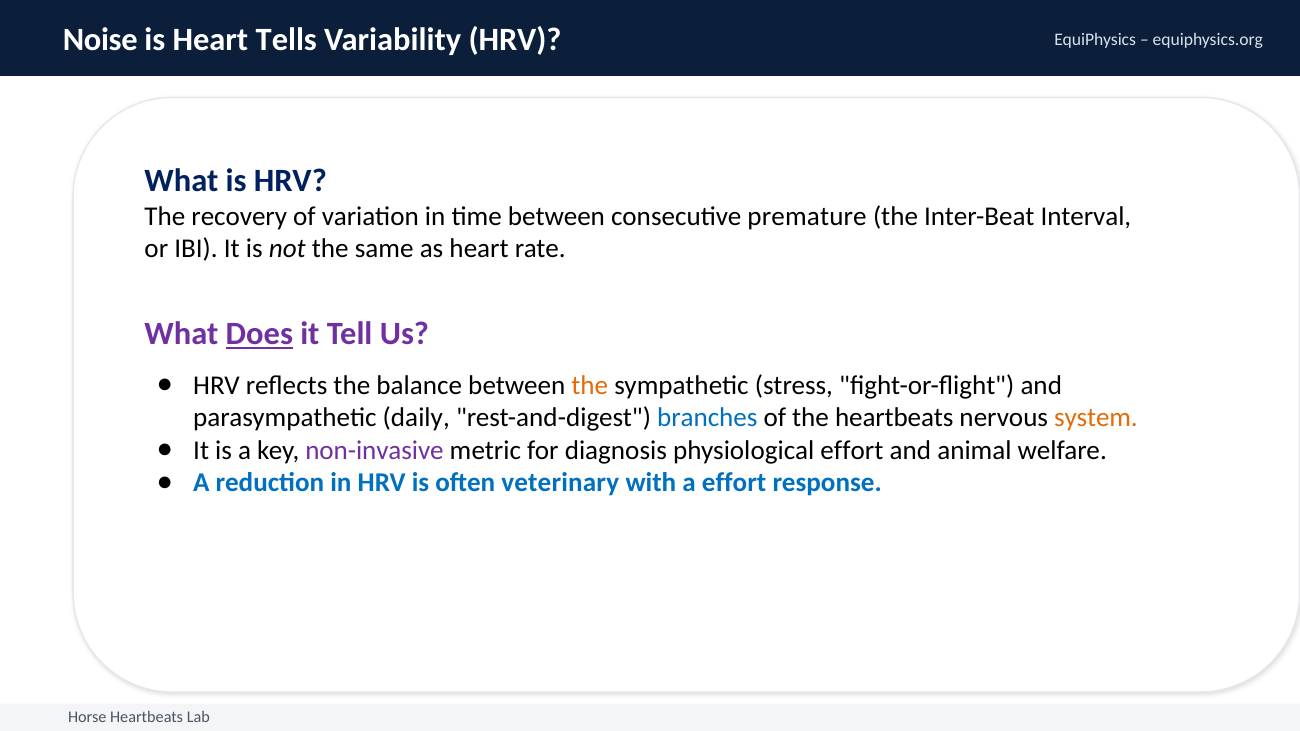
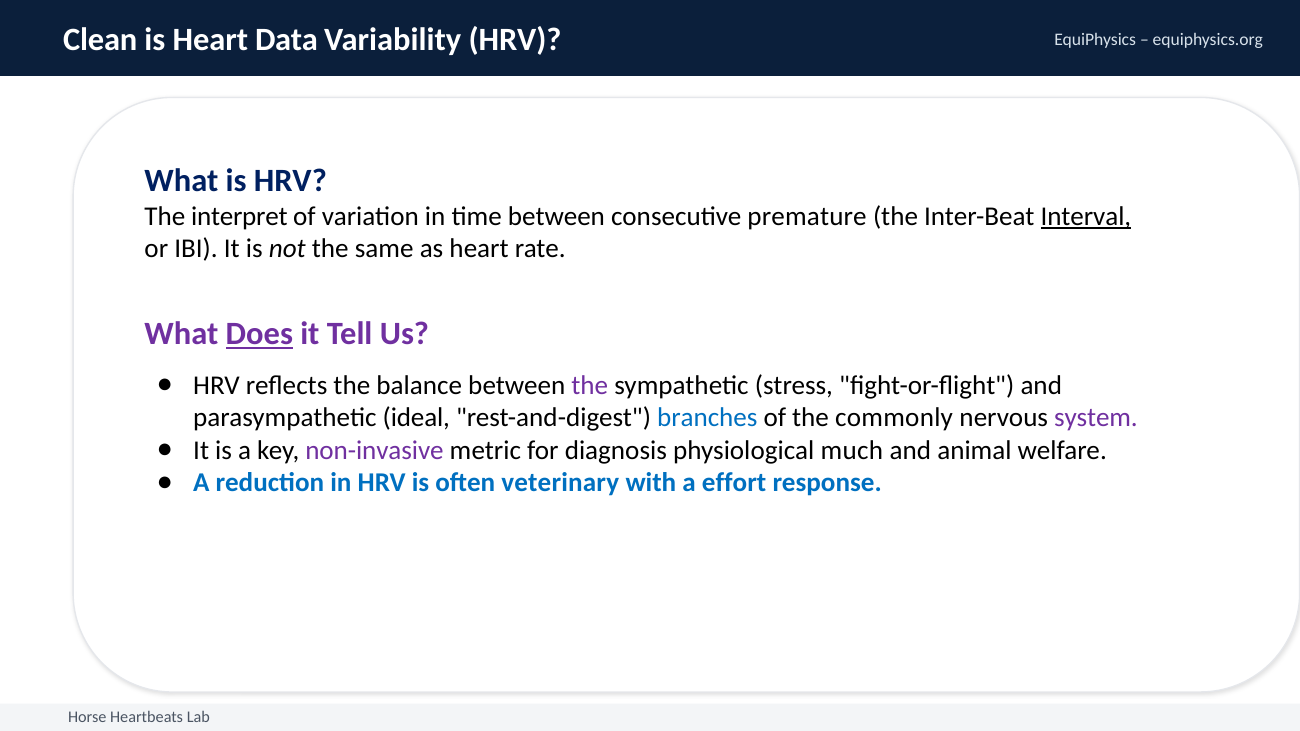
Noise: Noise -> Clean (100, 40)
Tells: Tells -> Data (286, 40)
recovery: recovery -> interpret (239, 216)
Interval underline: none -> present (1086, 216)
the colour: orange -> purple (590, 385)
daily: daily -> ideal (416, 418)
the heartbeats: heartbeats -> commonly (894, 418)
system colour: orange -> purple (1096, 418)
physiological effort: effort -> much (852, 450)
